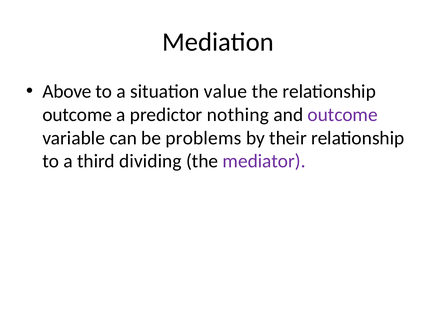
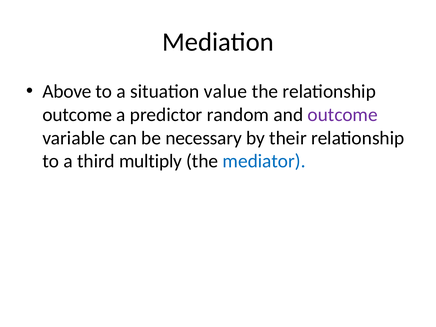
nothing: nothing -> random (238, 115)
problems: problems -> necessary (204, 138)
dividing: dividing -> multiply (151, 161)
mediator colour: purple -> blue (264, 161)
